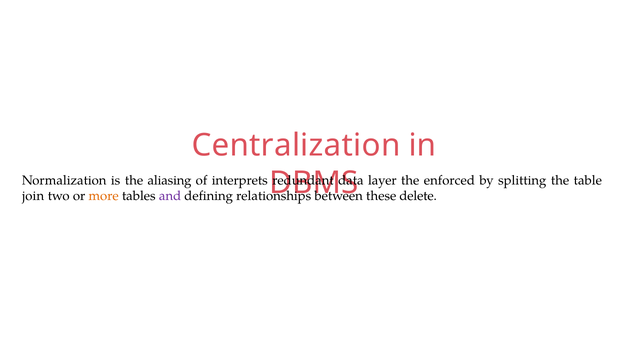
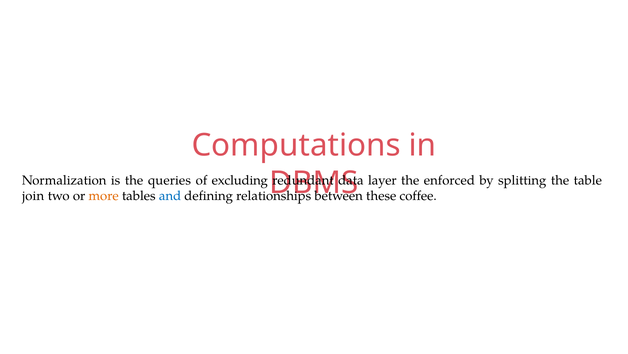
Centralization: Centralization -> Computations (296, 145)
aliasing: aliasing -> queries (169, 180)
interprets: interprets -> excluding (240, 180)
and colour: purple -> blue (170, 196)
delete: delete -> coffee (418, 196)
